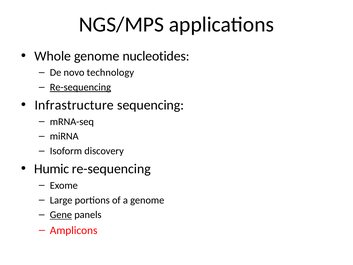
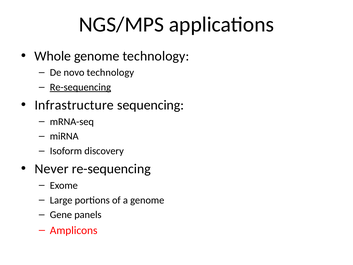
genome nucleotides: nucleotides -> technology (156, 56)
Humic: Humic -> Never (52, 169)
Gene underline: present -> none (61, 215)
